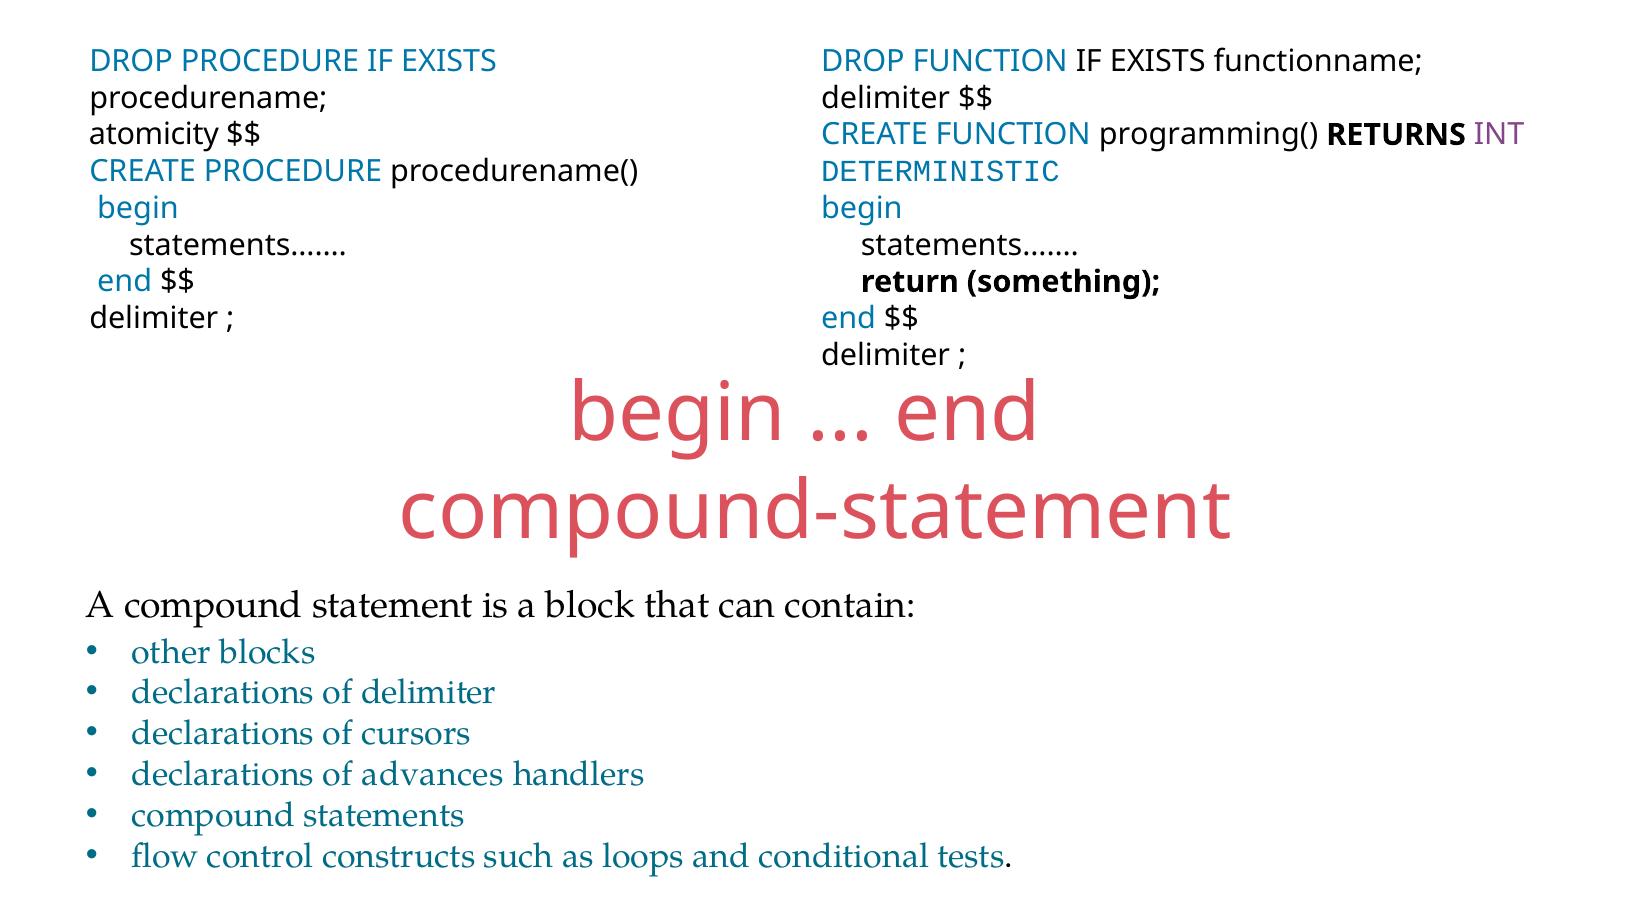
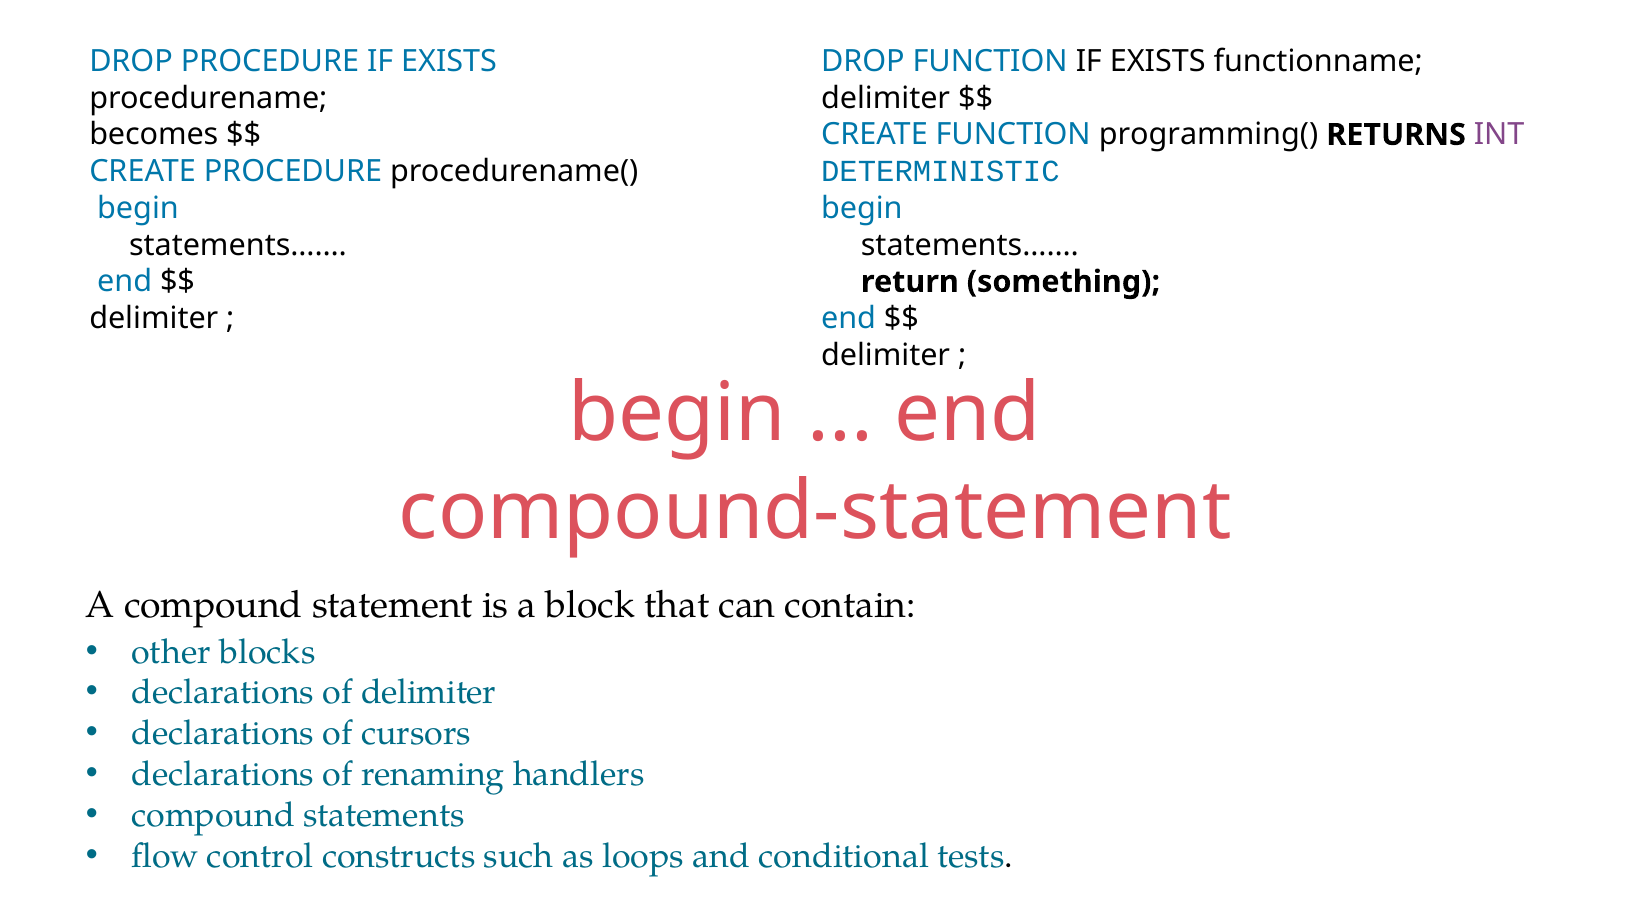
atomicity: atomicity -> becomes (154, 135)
advances: advances -> renaming (433, 774)
